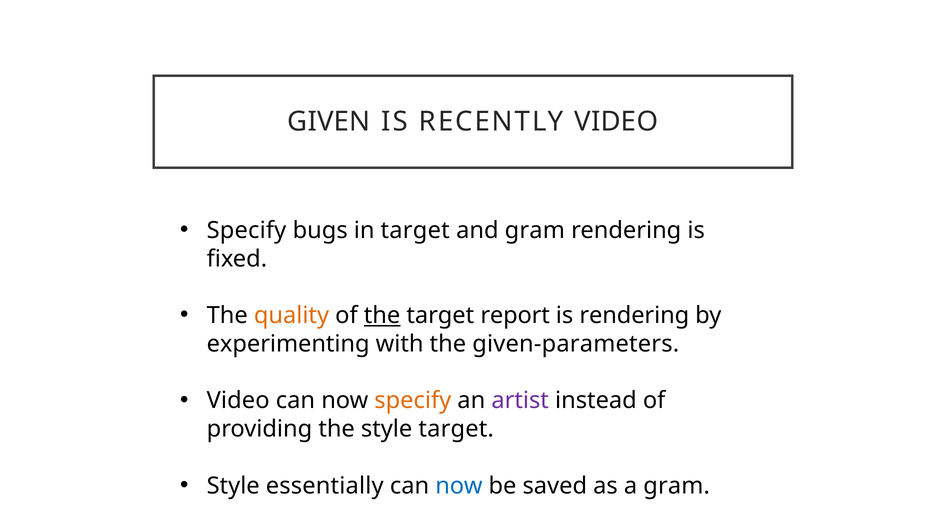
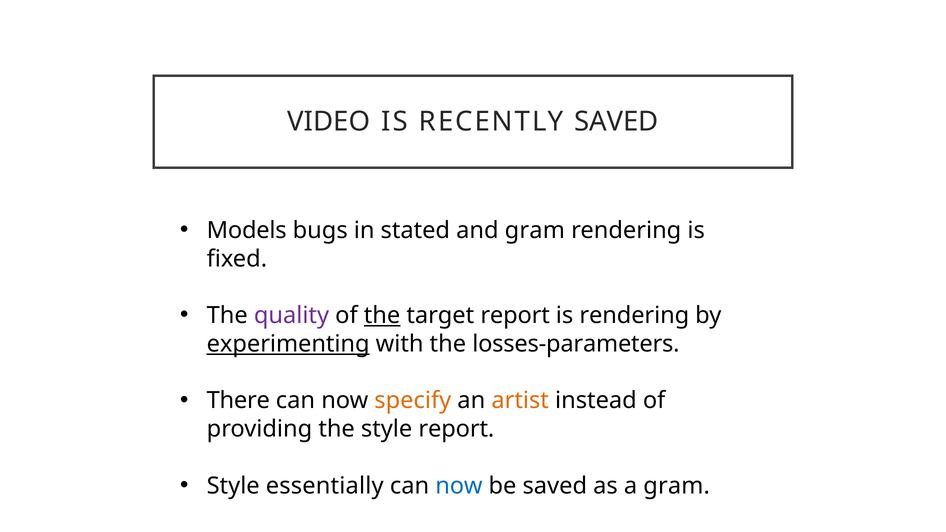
GIVEN: GIVEN -> VIDEO (329, 122)
RECENTLY VIDEO: VIDEO -> SAVED (616, 122)
Specify: Specify -> Models (247, 230)
in target: target -> stated (415, 230)
quality colour: orange -> purple (291, 316)
experimenting underline: none -> present (288, 344)
given-parameters: given-parameters -> losses-parameters (576, 344)
Video: Video -> There (238, 401)
artist colour: purple -> orange (520, 401)
style target: target -> report (456, 429)
